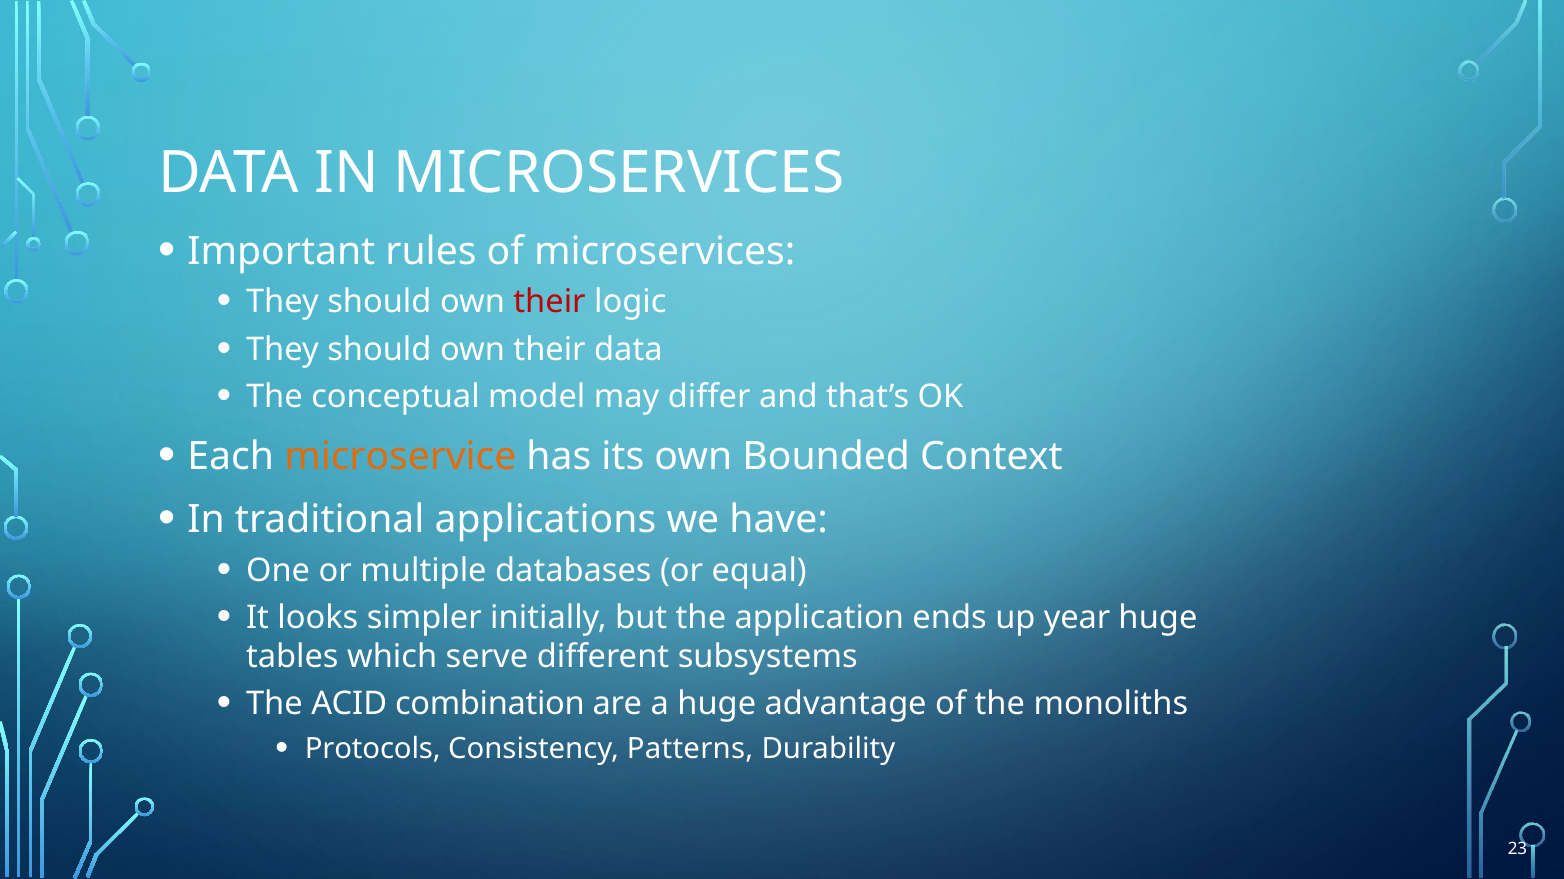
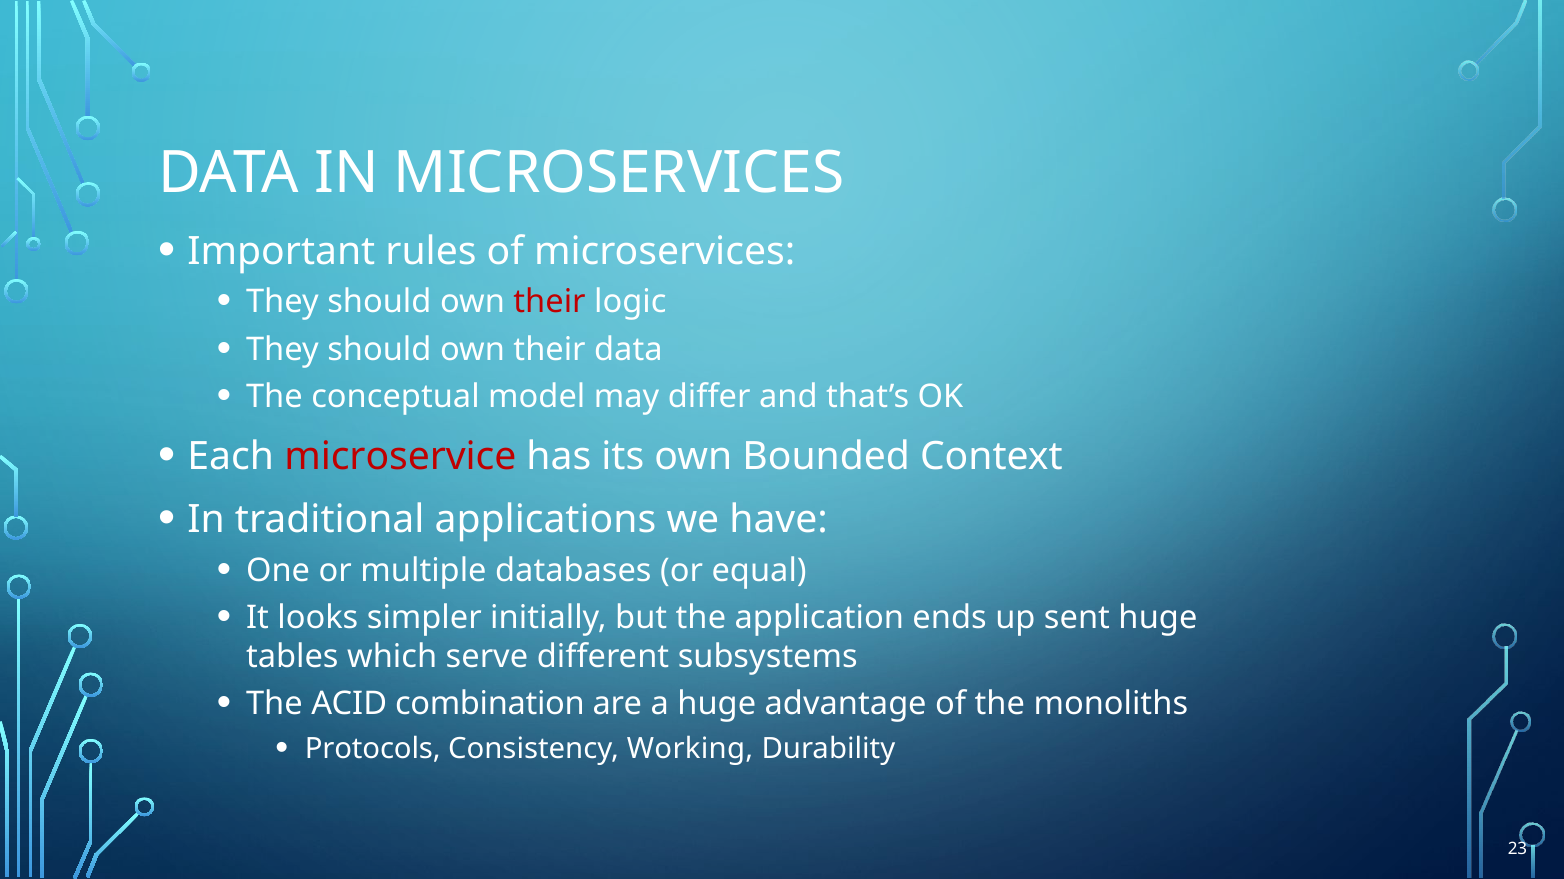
microservice colour: orange -> red (400, 457)
year: year -> sent (1077, 618)
Patterns: Patterns -> Working (690, 750)
